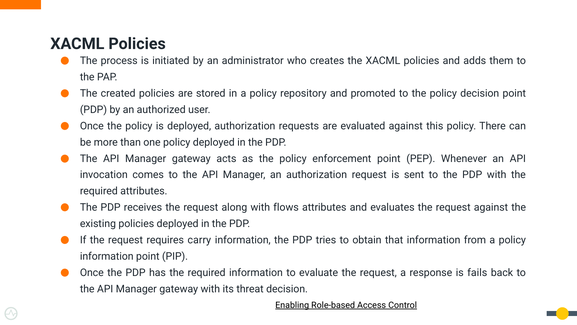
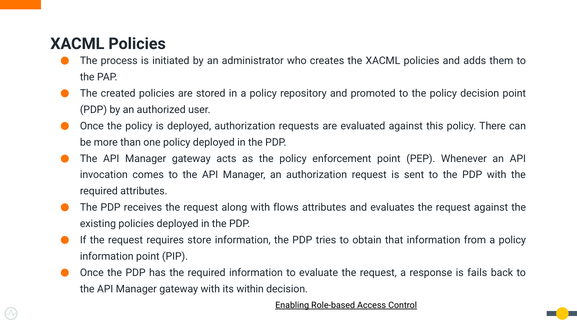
carry: carry -> store (199, 240)
threat: threat -> within (250, 289)
